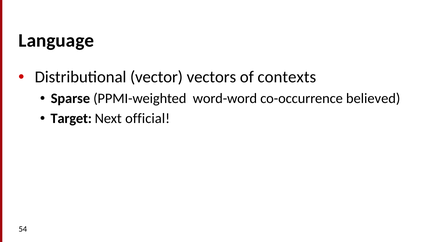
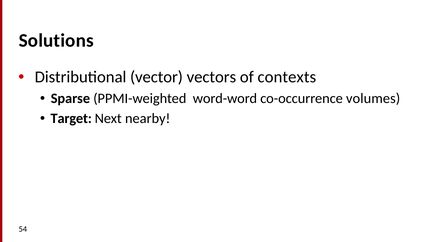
Language: Language -> Solutions (56, 40)
believed: believed -> volumes (373, 98)
official: official -> nearby (148, 118)
